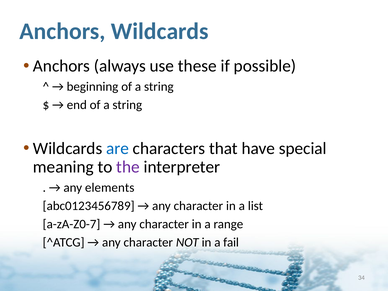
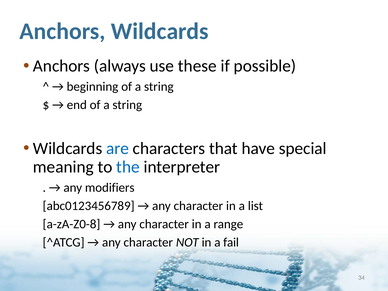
the colour: purple -> blue (128, 167)
elements: elements -> modifiers (110, 188)
a-zA-Z0-7: a-zA-Z0-7 -> a-zA-Z0-8 (71, 224)
